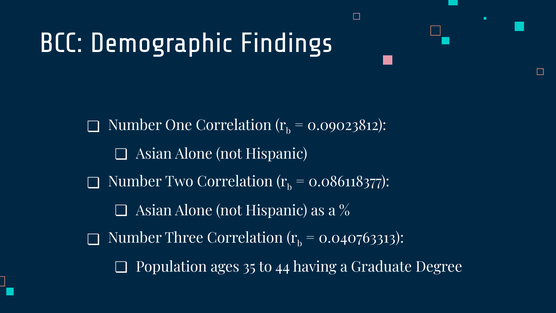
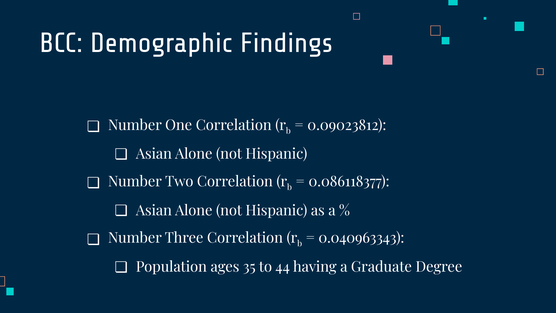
0.040763313: 0.040763313 -> 0.040963343 (361, 238)
